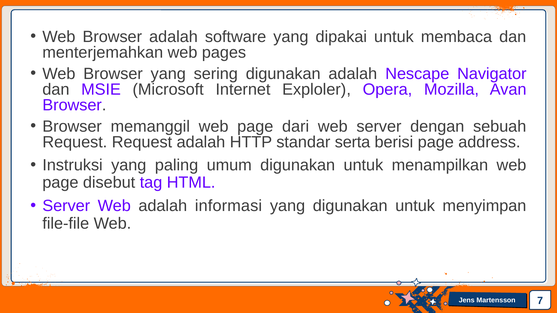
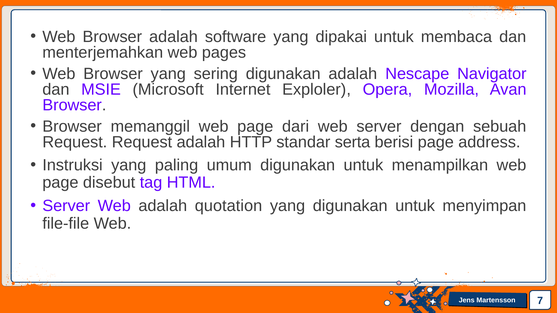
informasi: informasi -> quotation (229, 206)
